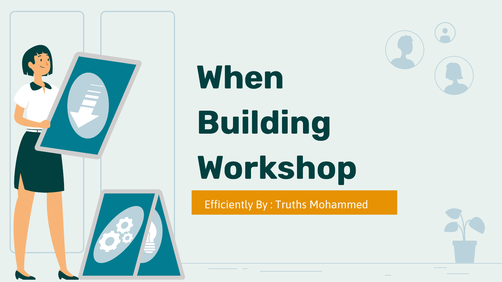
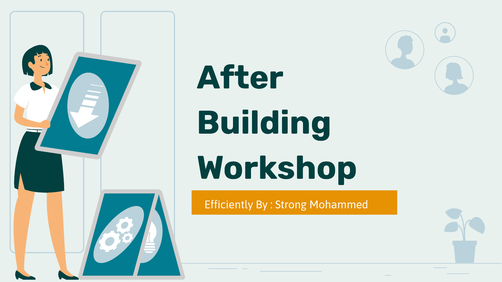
When: When -> After (240, 78)
Truths: Truths -> Strong (291, 205)
